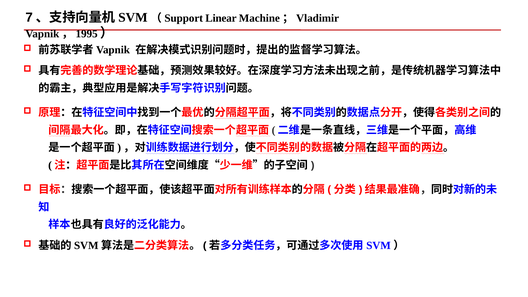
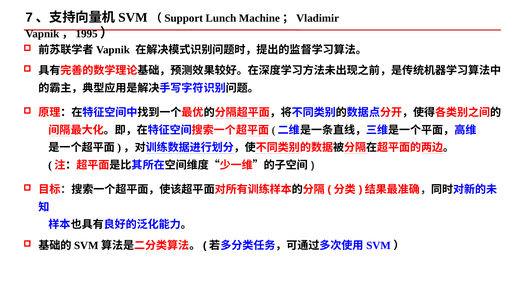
Linear: Linear -> Lunch (221, 18)
